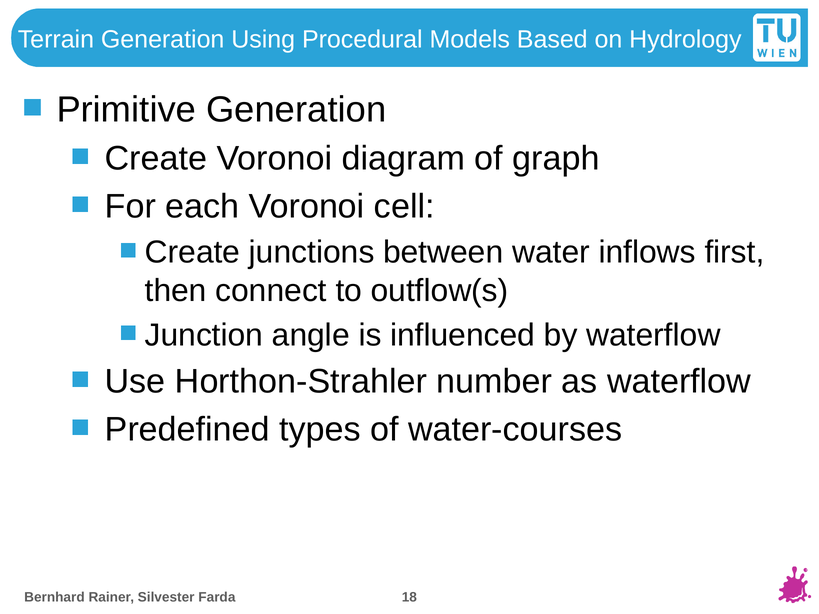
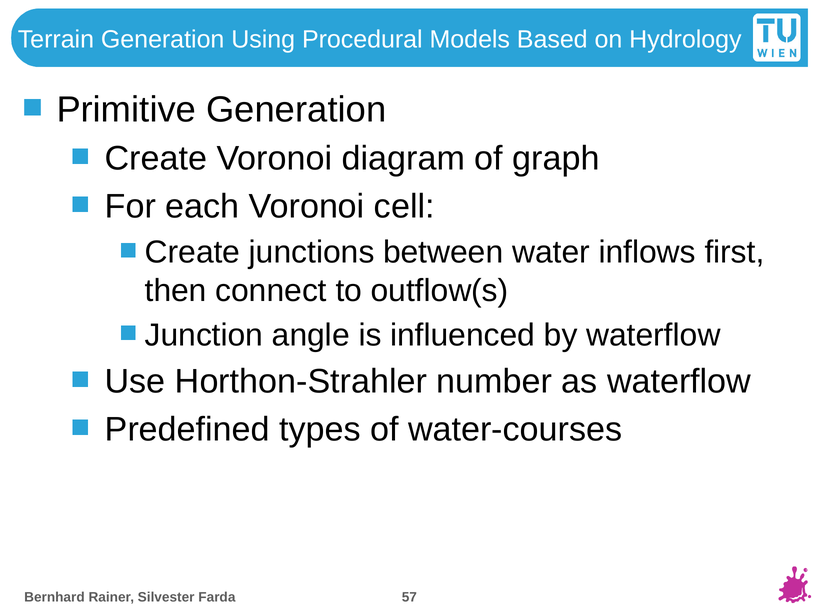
18: 18 -> 57 (409, 597)
